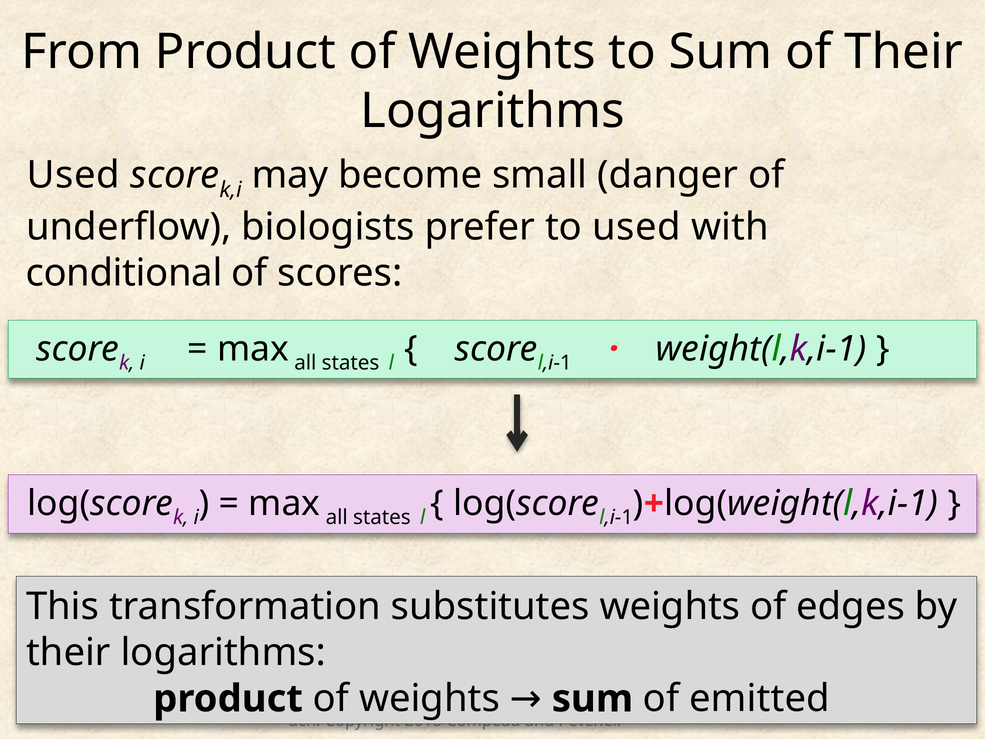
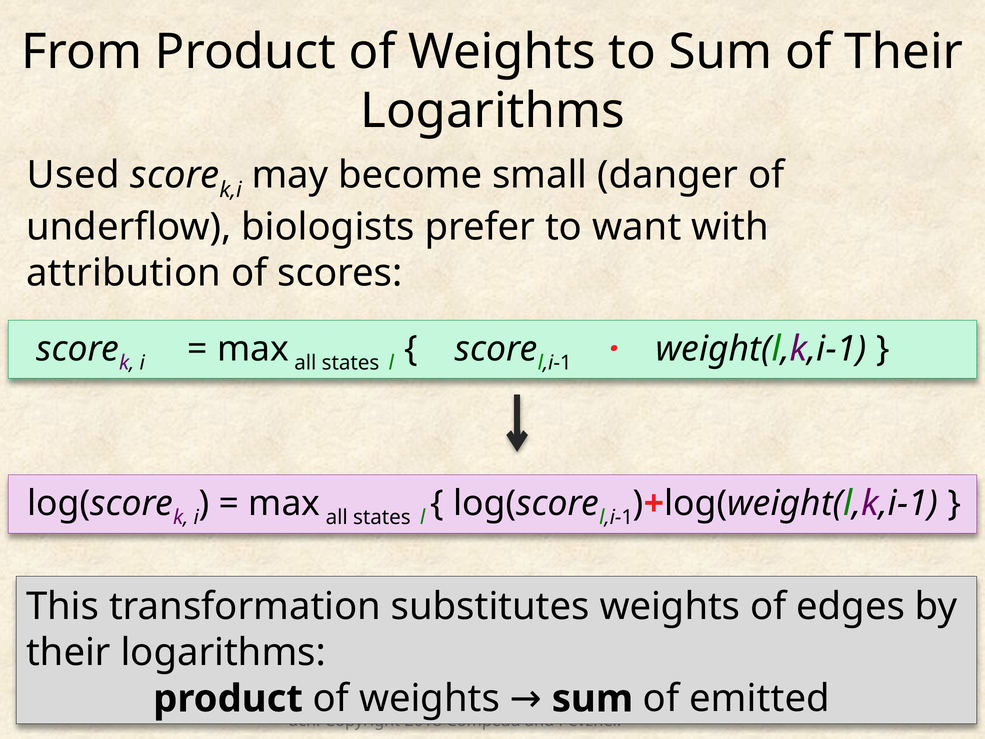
to used: used -> want (637, 227)
conditional: conditional -> attribution (124, 273)
